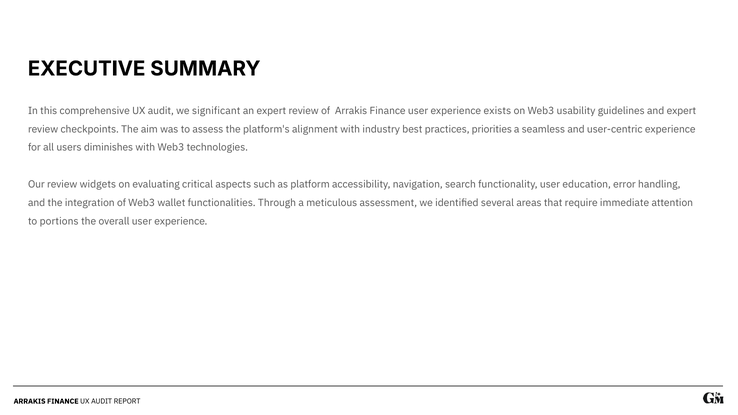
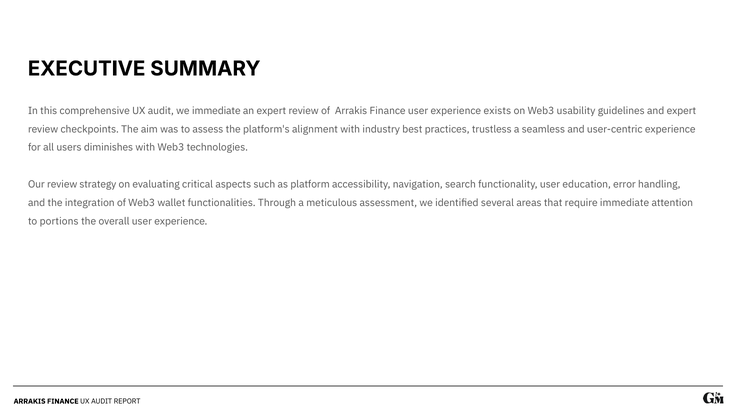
we significant: significant -> immediate (216, 111)
priorities: priorities -> trustless (492, 129)
widgets: widgets -> strategy (98, 185)
